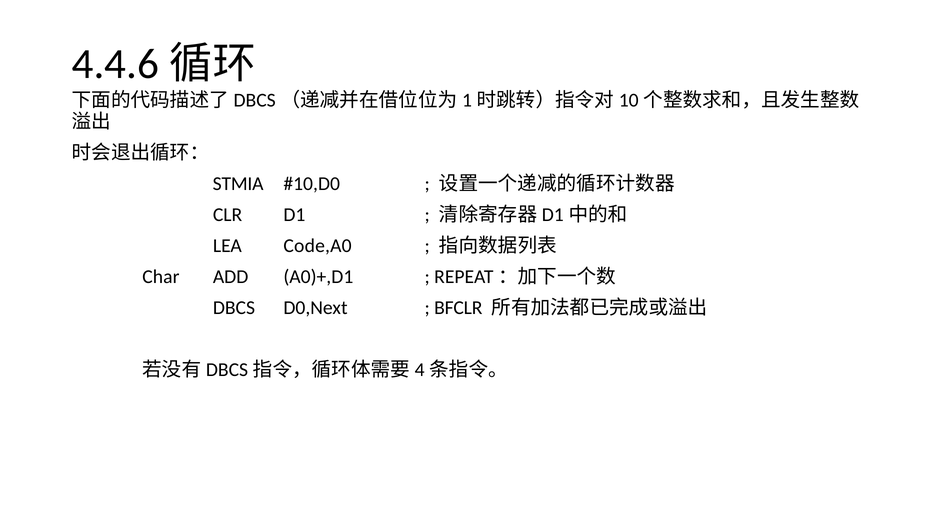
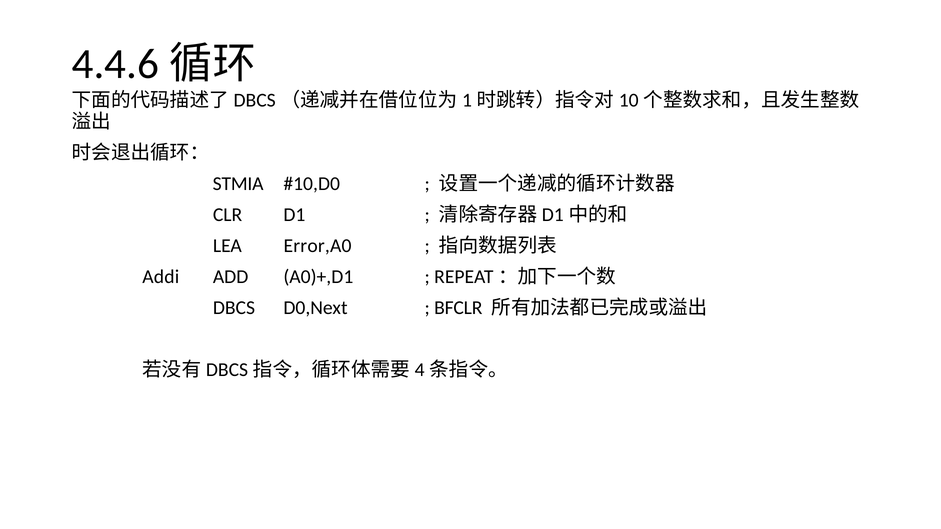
Code,A0: Code,A0 -> Error,A0 (318, 246)
Char: Char -> Addi (161, 277)
